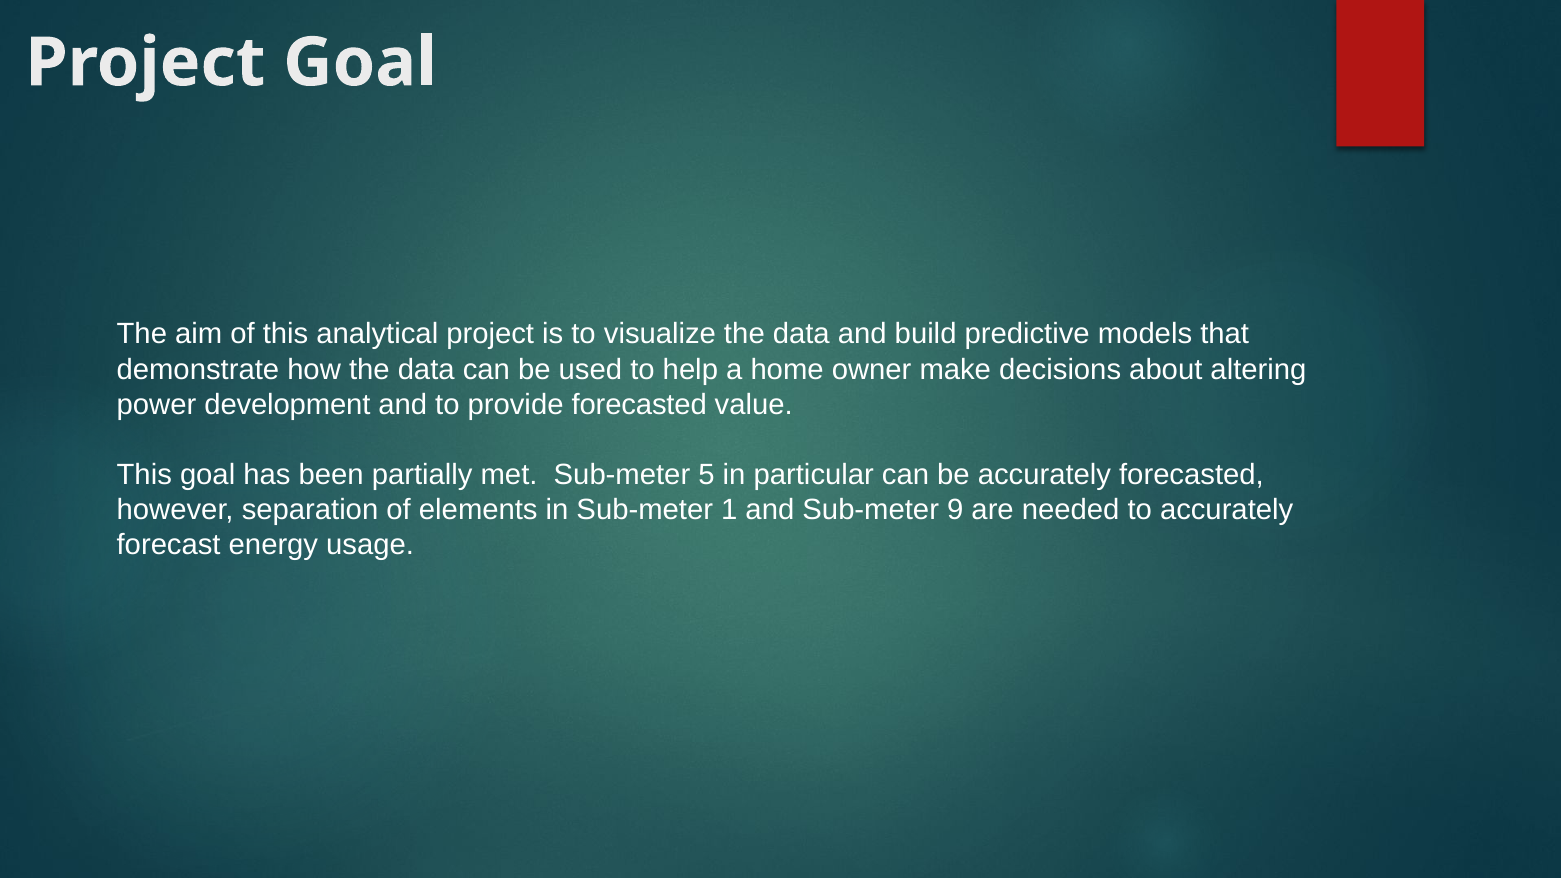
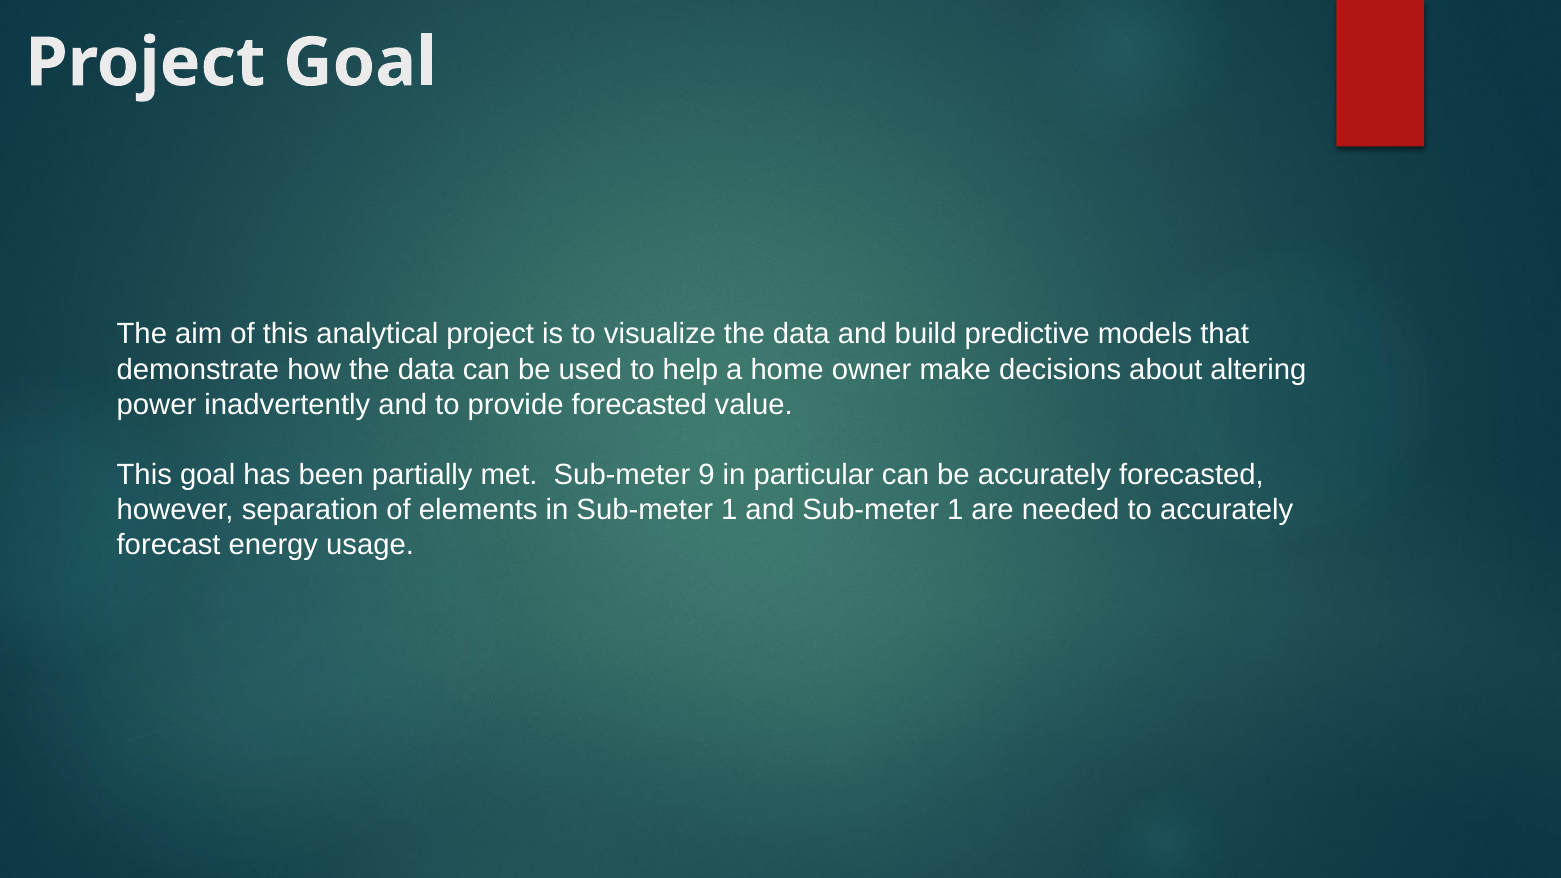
development: development -> inadvertently (287, 405)
5: 5 -> 9 (706, 475)
and Sub-meter 9: 9 -> 1 (955, 510)
